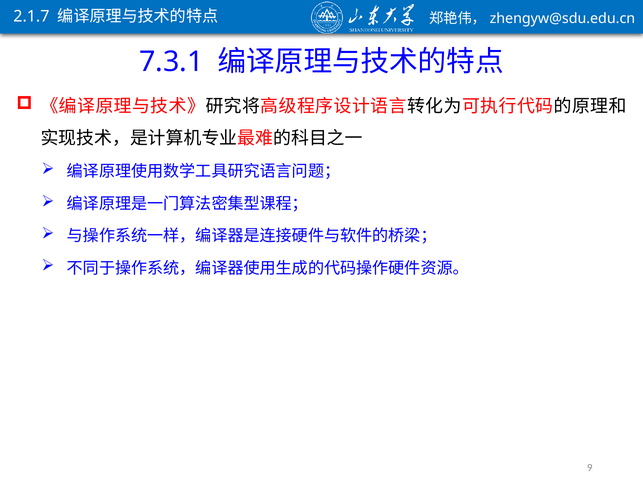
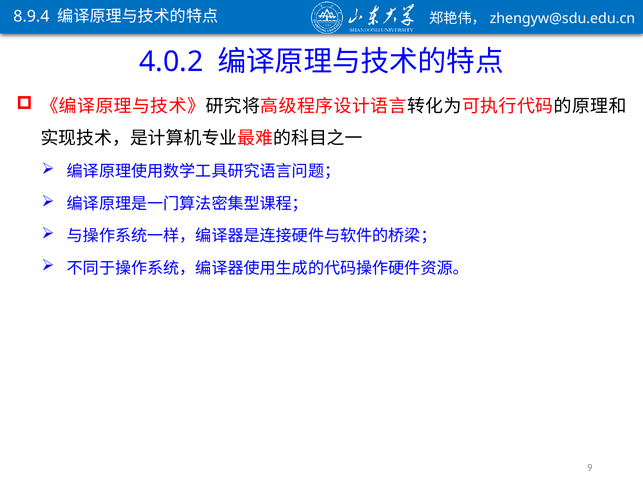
2.1.7: 2.1.7 -> 8.9.4 (31, 16)
7.3.1: 7.3.1 -> 4.0.2 (171, 62)
